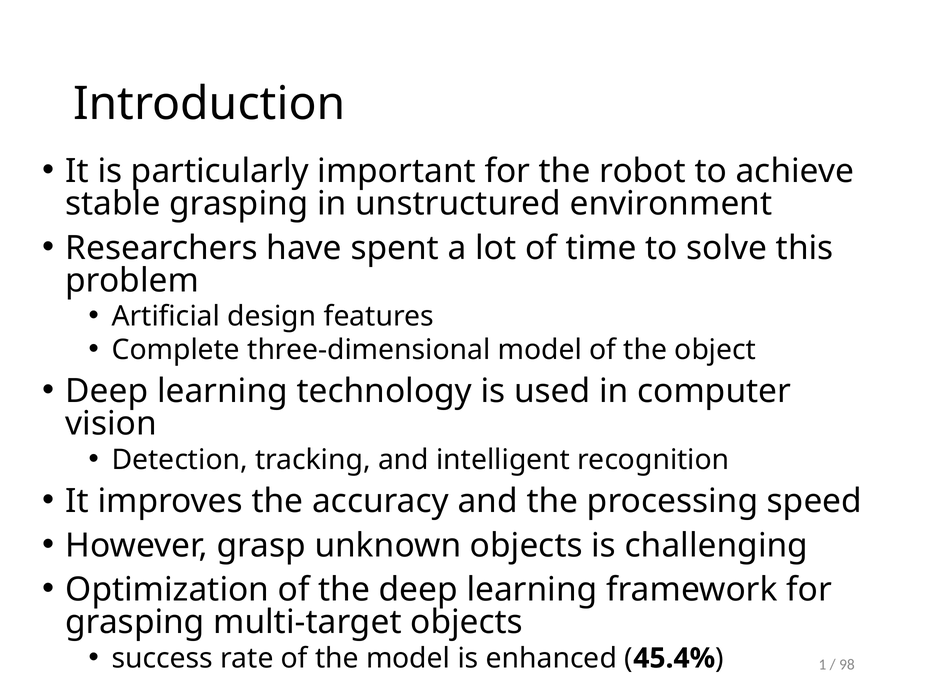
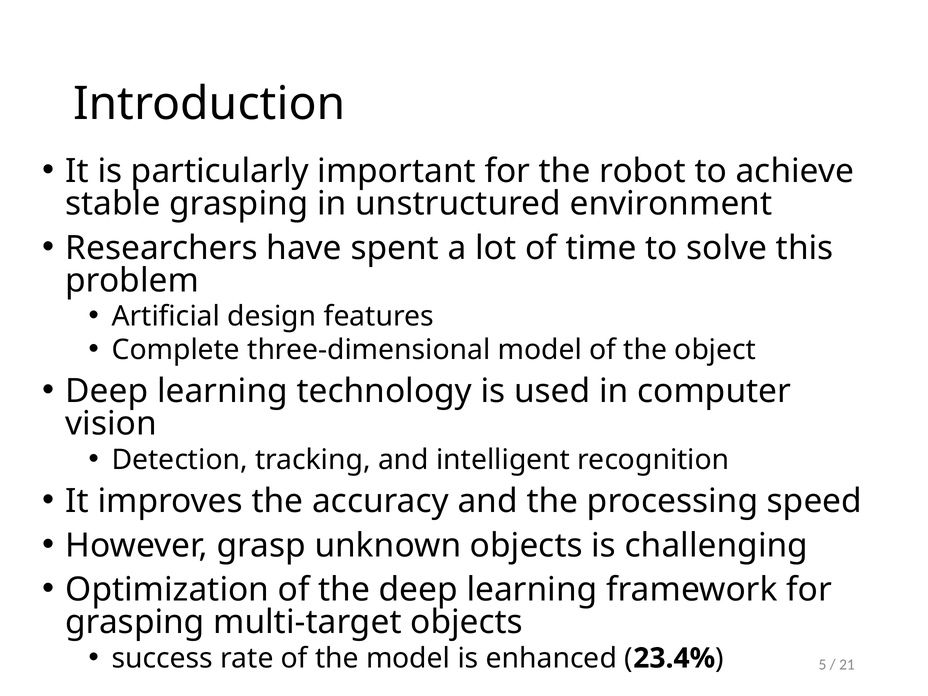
45.4%: 45.4% -> 23.4% (674, 658)
1: 1 -> 5 (822, 665)
98: 98 -> 21 (847, 665)
